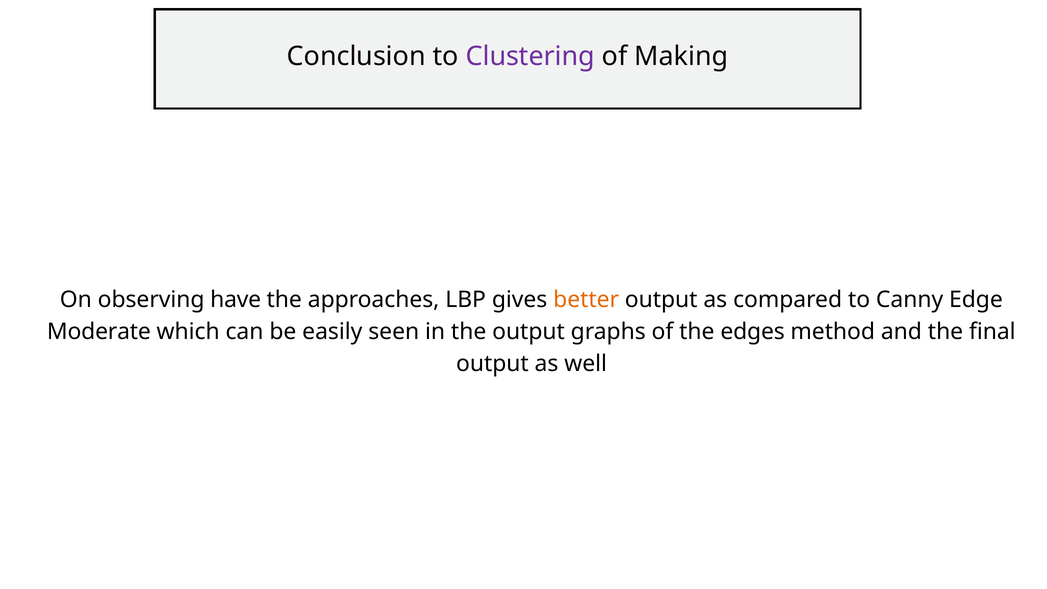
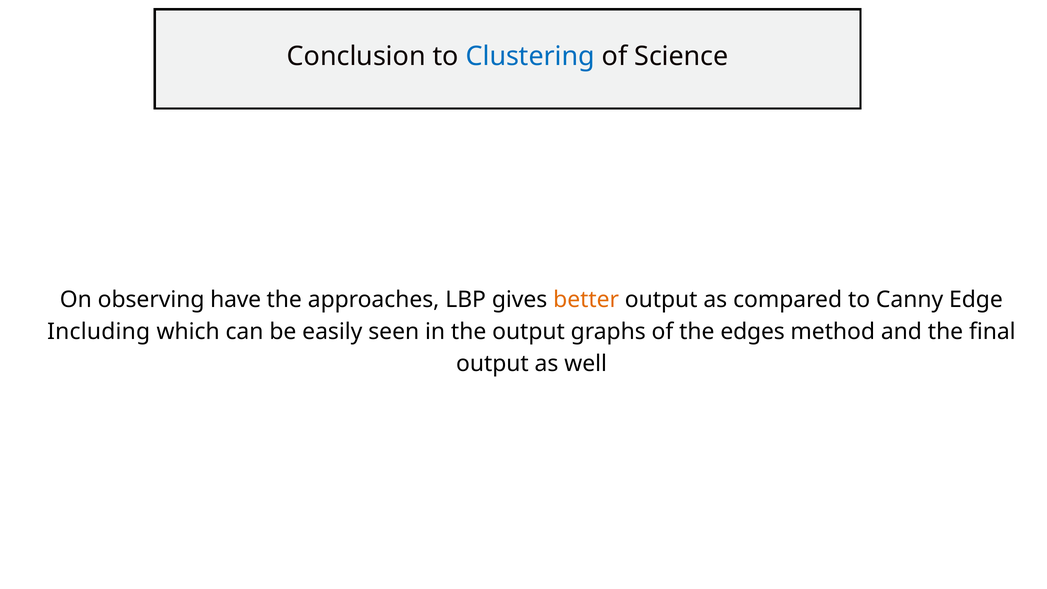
Clustering colour: purple -> blue (530, 56)
Making: Making -> Science (681, 56)
Moderate: Moderate -> Including (99, 332)
